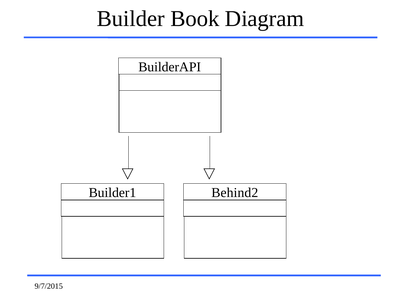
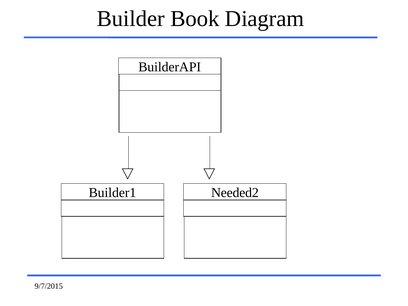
Behind2: Behind2 -> Needed2 (235, 193)
